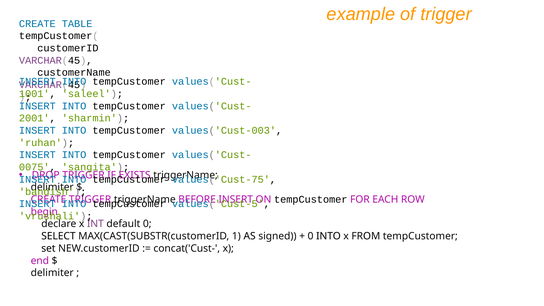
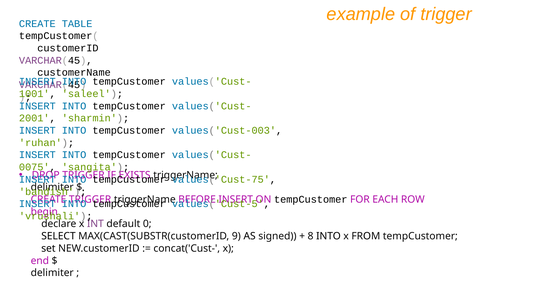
1: 1 -> 9 (236, 236)
0: 0 -> 8 (311, 236)
